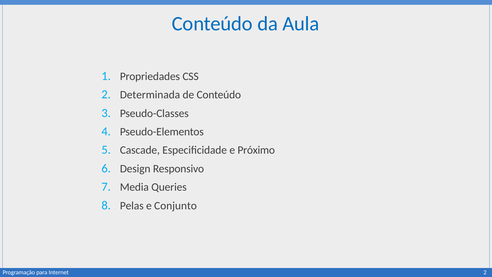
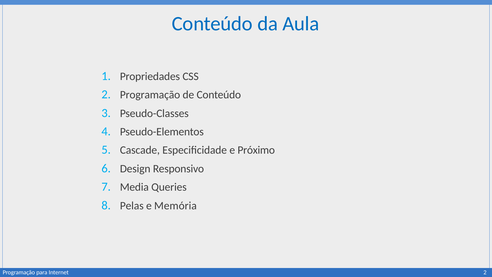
2 Determinada: Determinada -> Programação (150, 95)
Conjunto: Conjunto -> Memória (175, 205)
